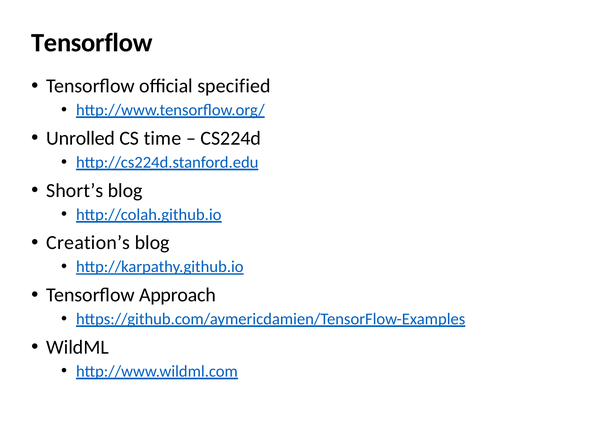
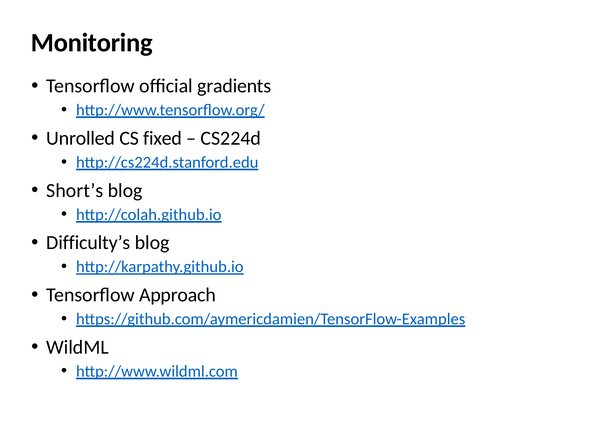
Tensorflow: Tensorflow -> Monitoring (92, 43)
specified: specified -> gradients (234, 86)
time: time -> fixed (163, 138)
Creation’s: Creation’s -> Difficulty’s (88, 243)
